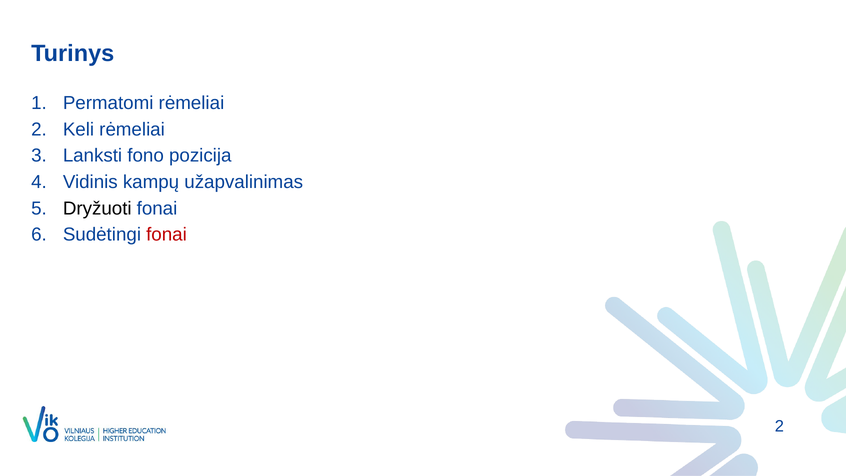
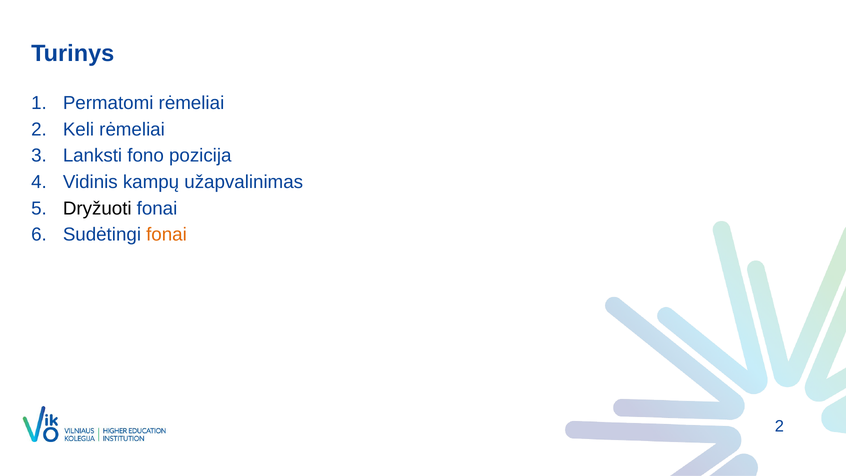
fonai colour: red -> orange (166, 235)
